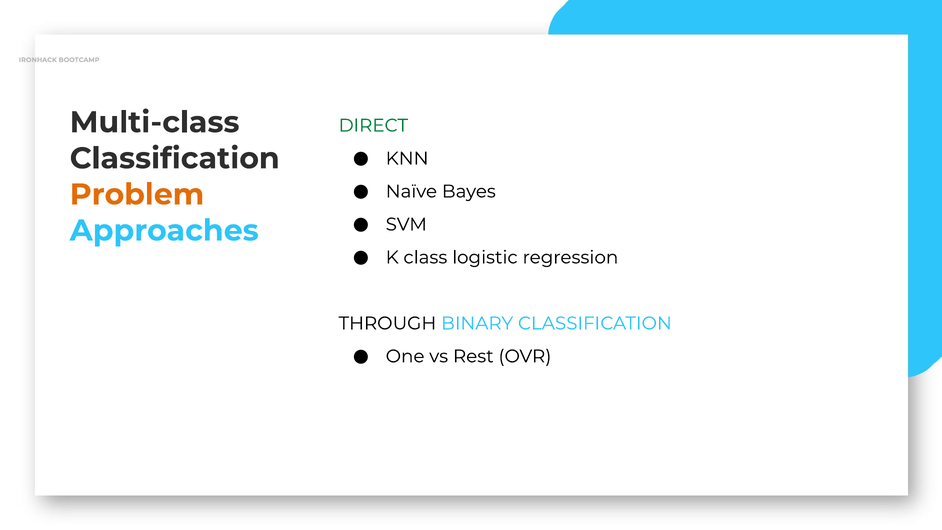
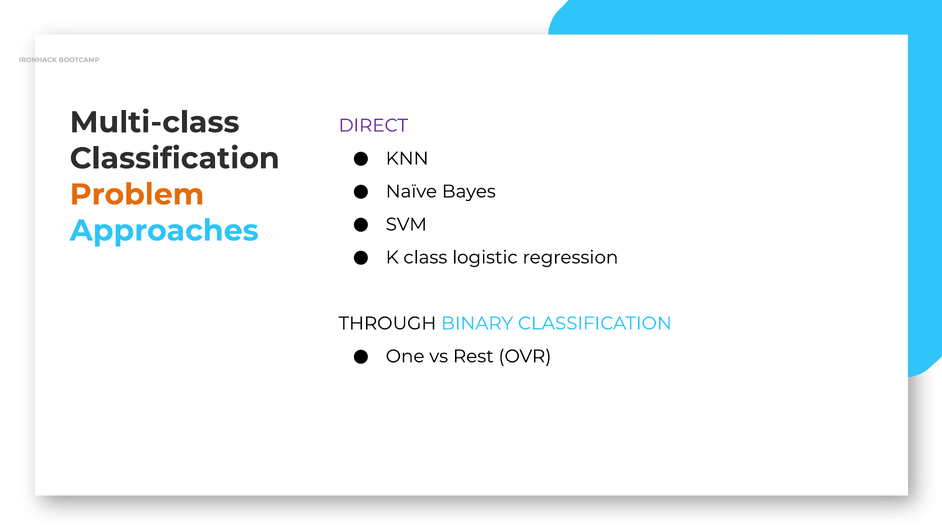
DIRECT colour: green -> purple (373, 125)
